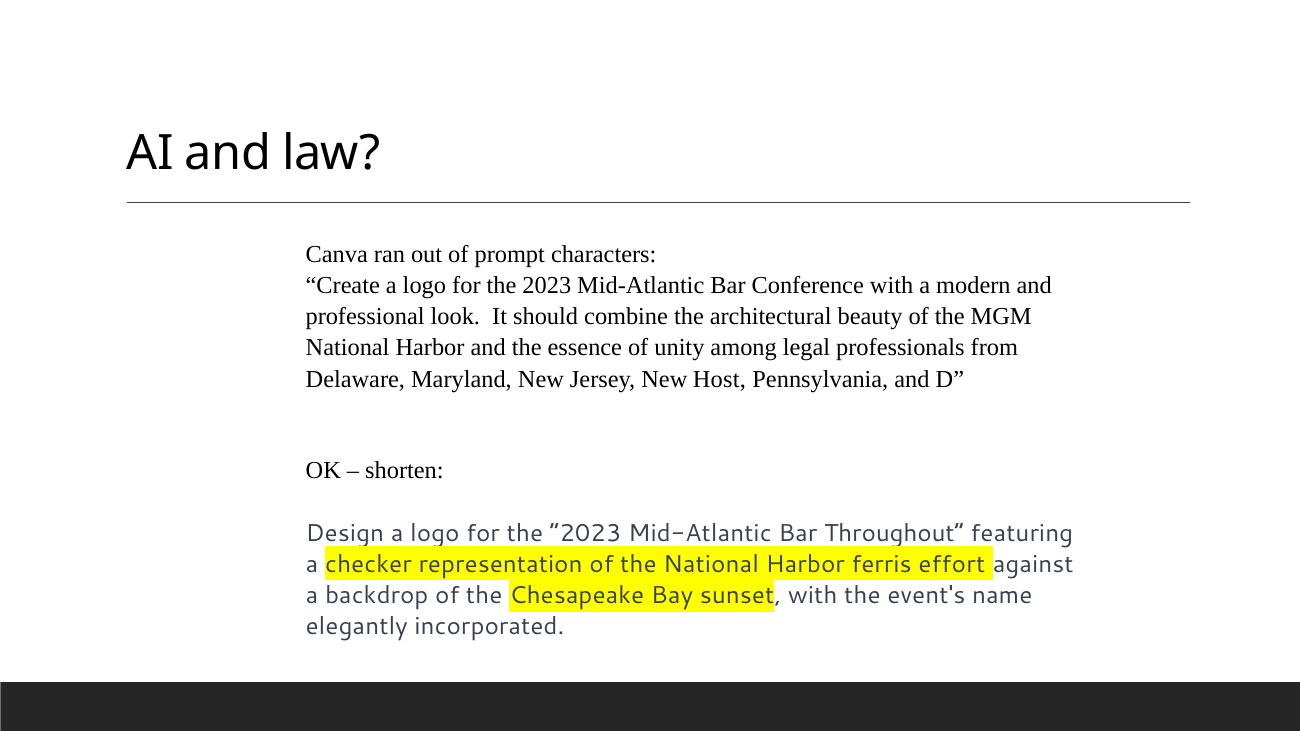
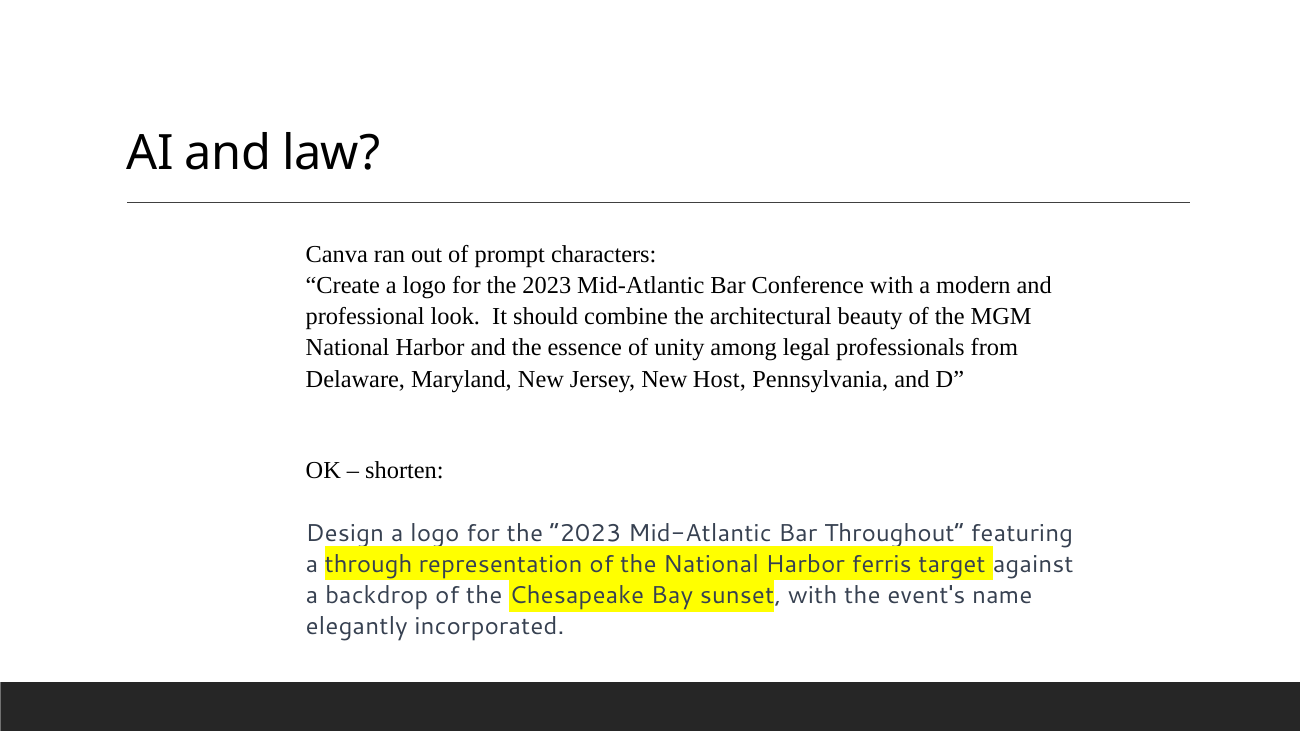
checker: checker -> through (369, 565)
effort: effort -> target (952, 565)
